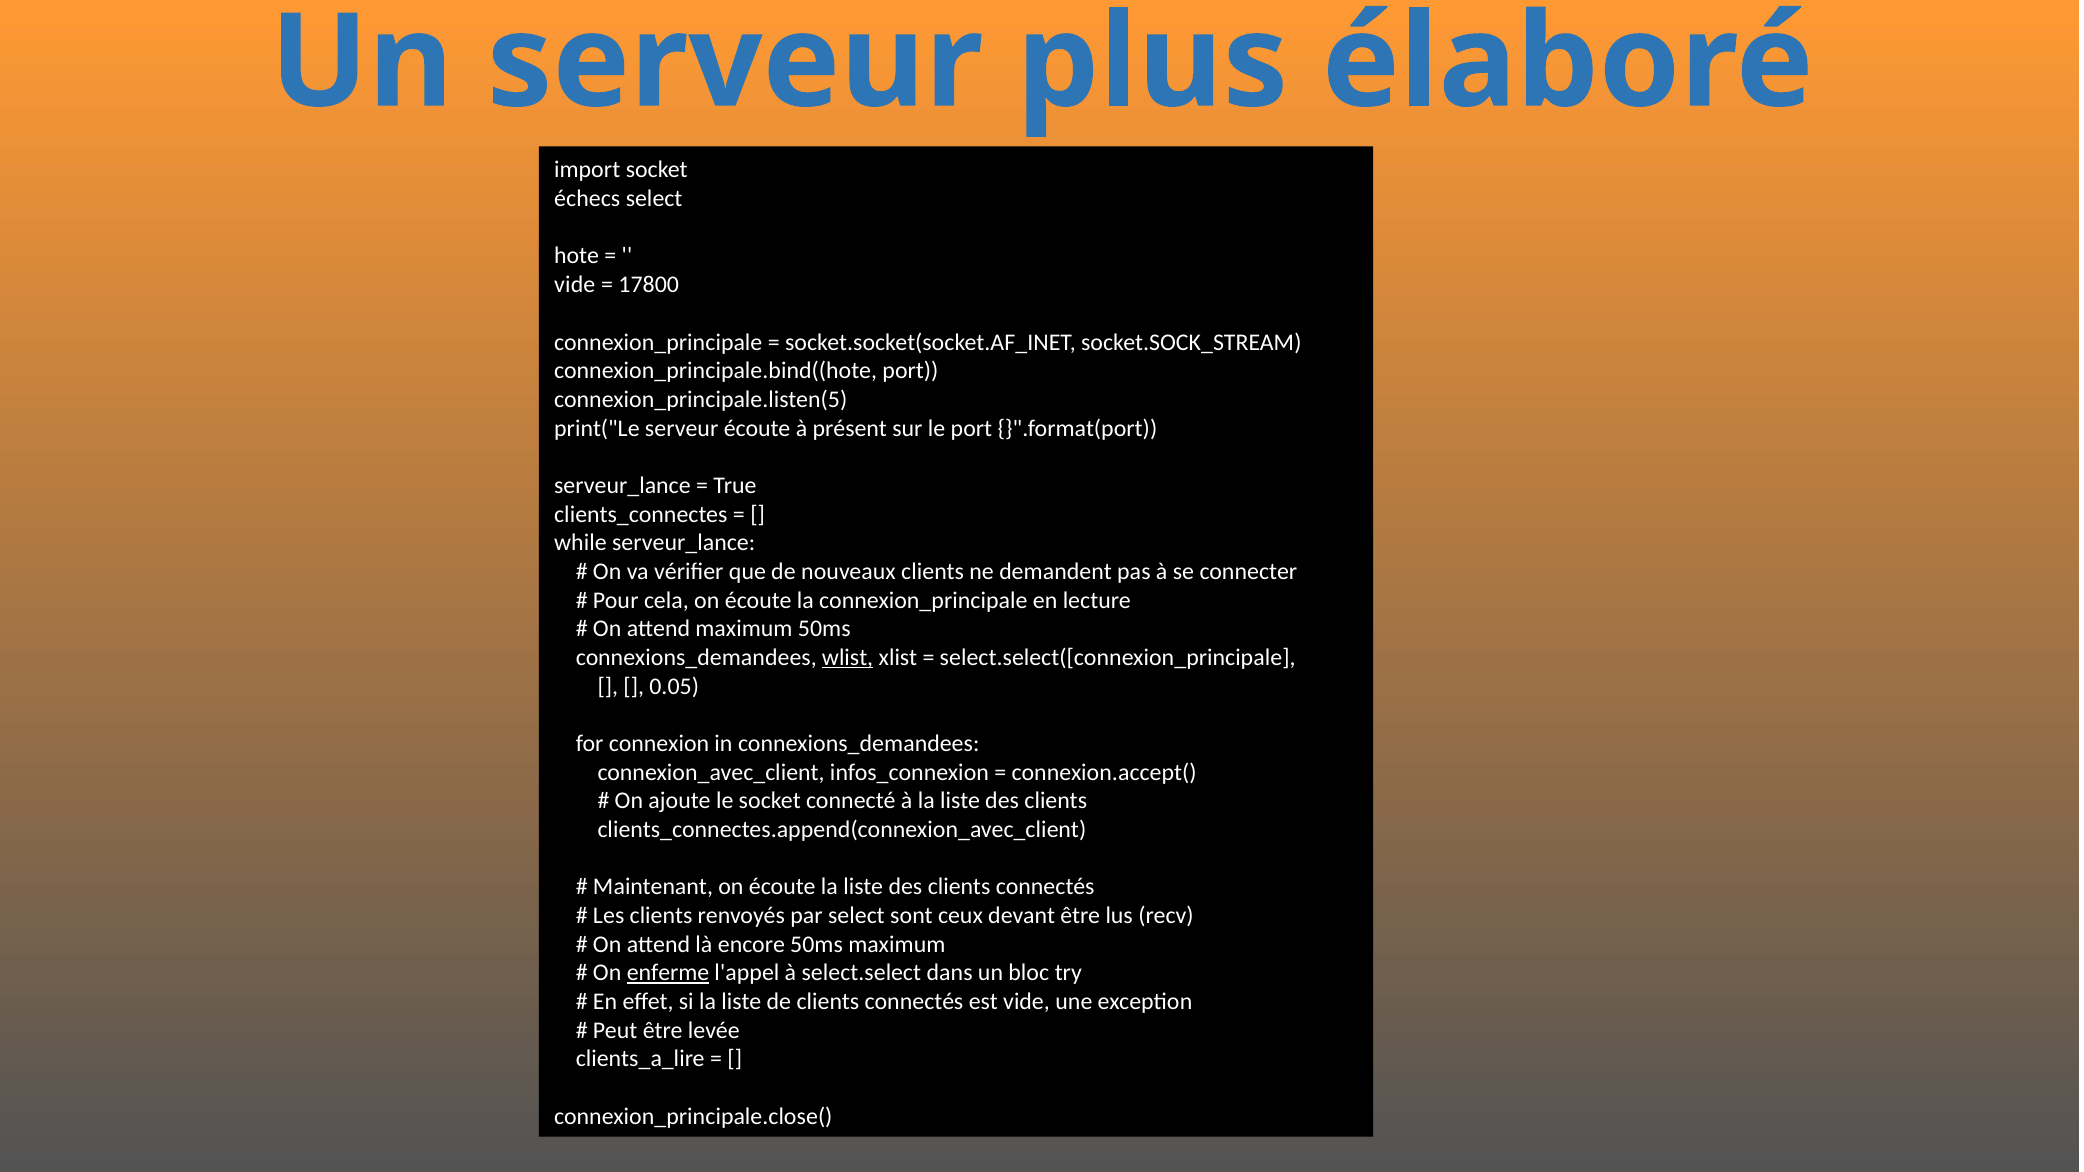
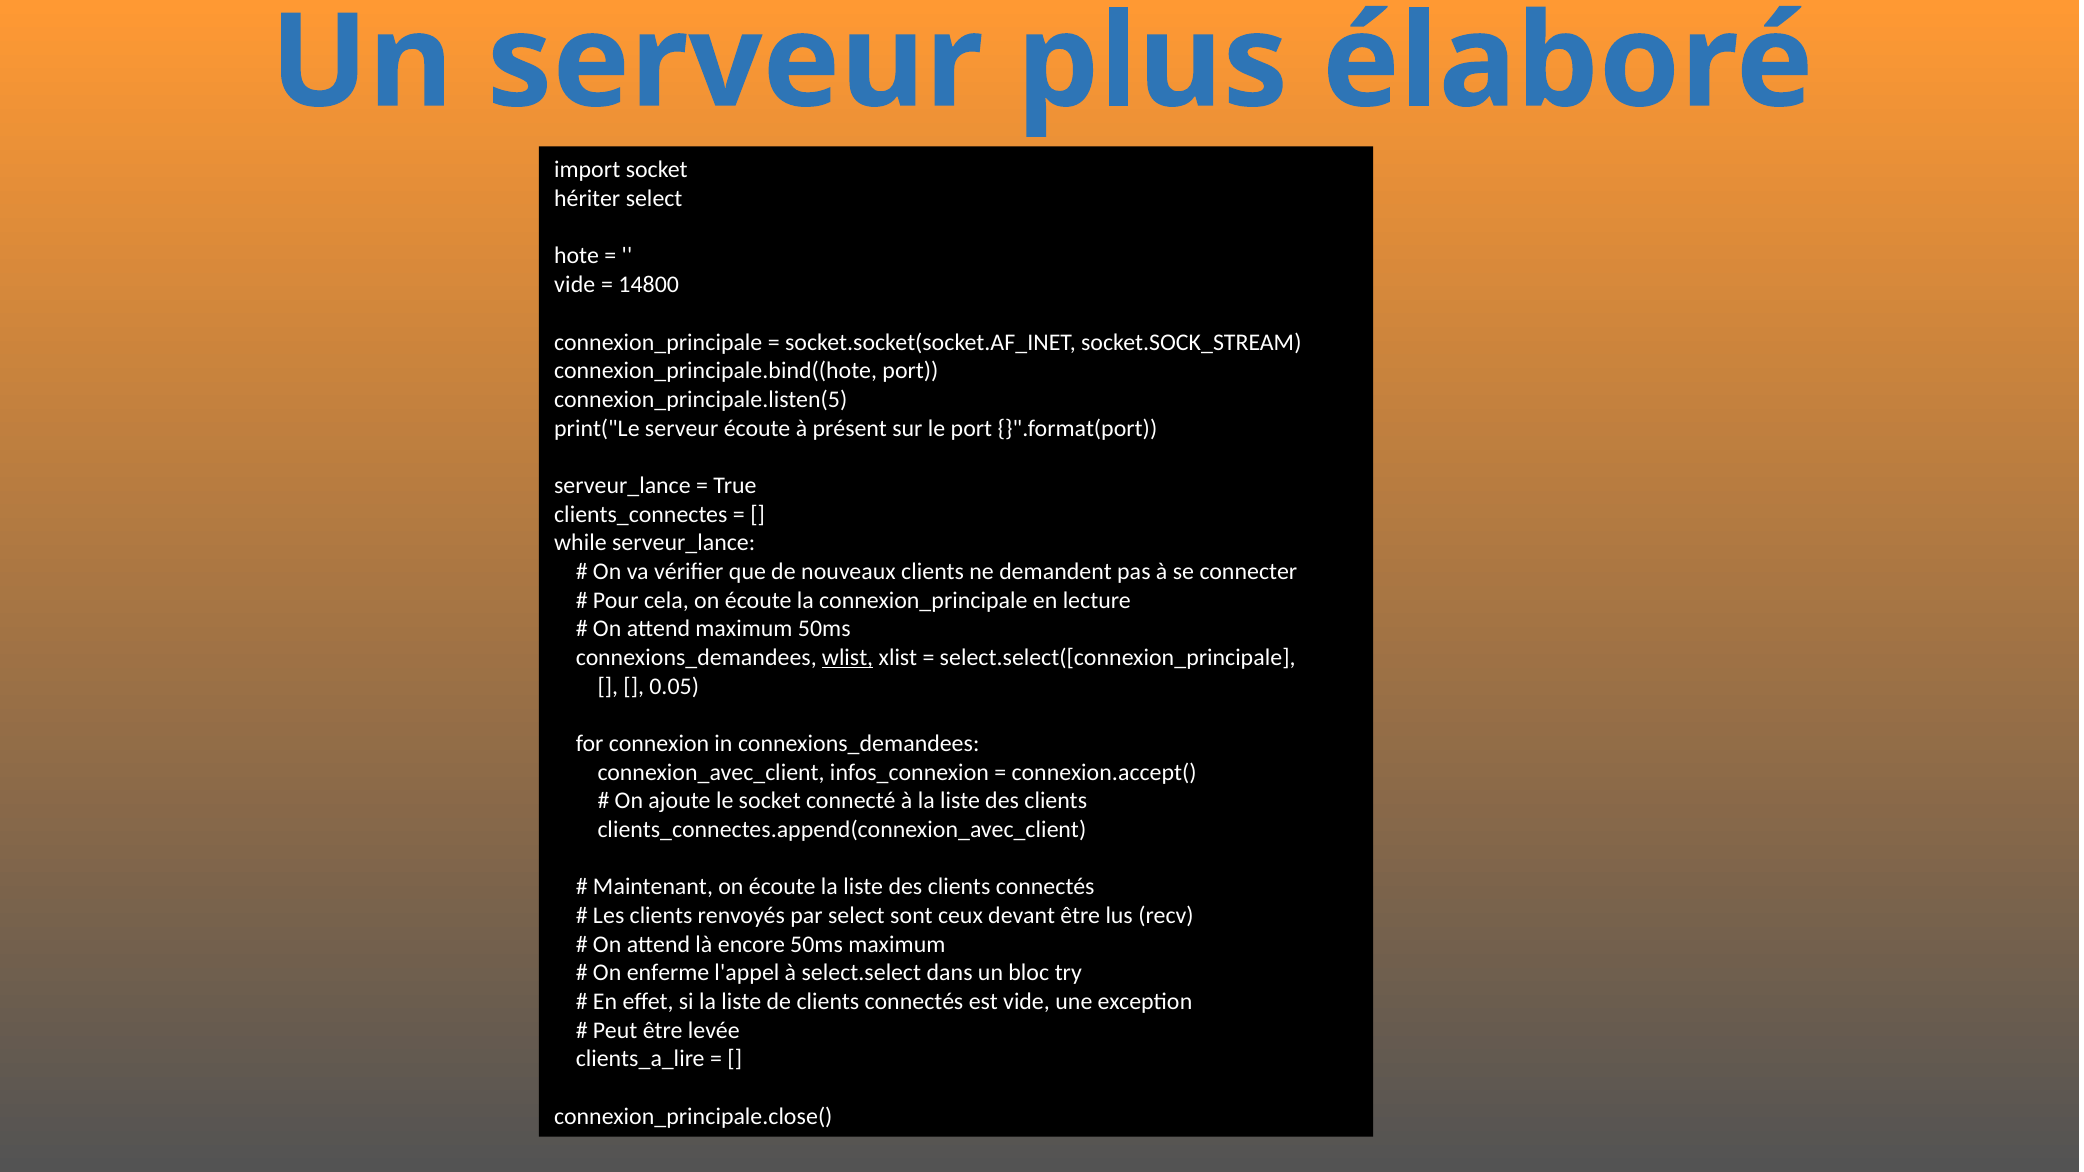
échecs: échecs -> hériter (587, 199)
17800: 17800 -> 14800 (649, 285)
enferme underline: present -> none (668, 973)
